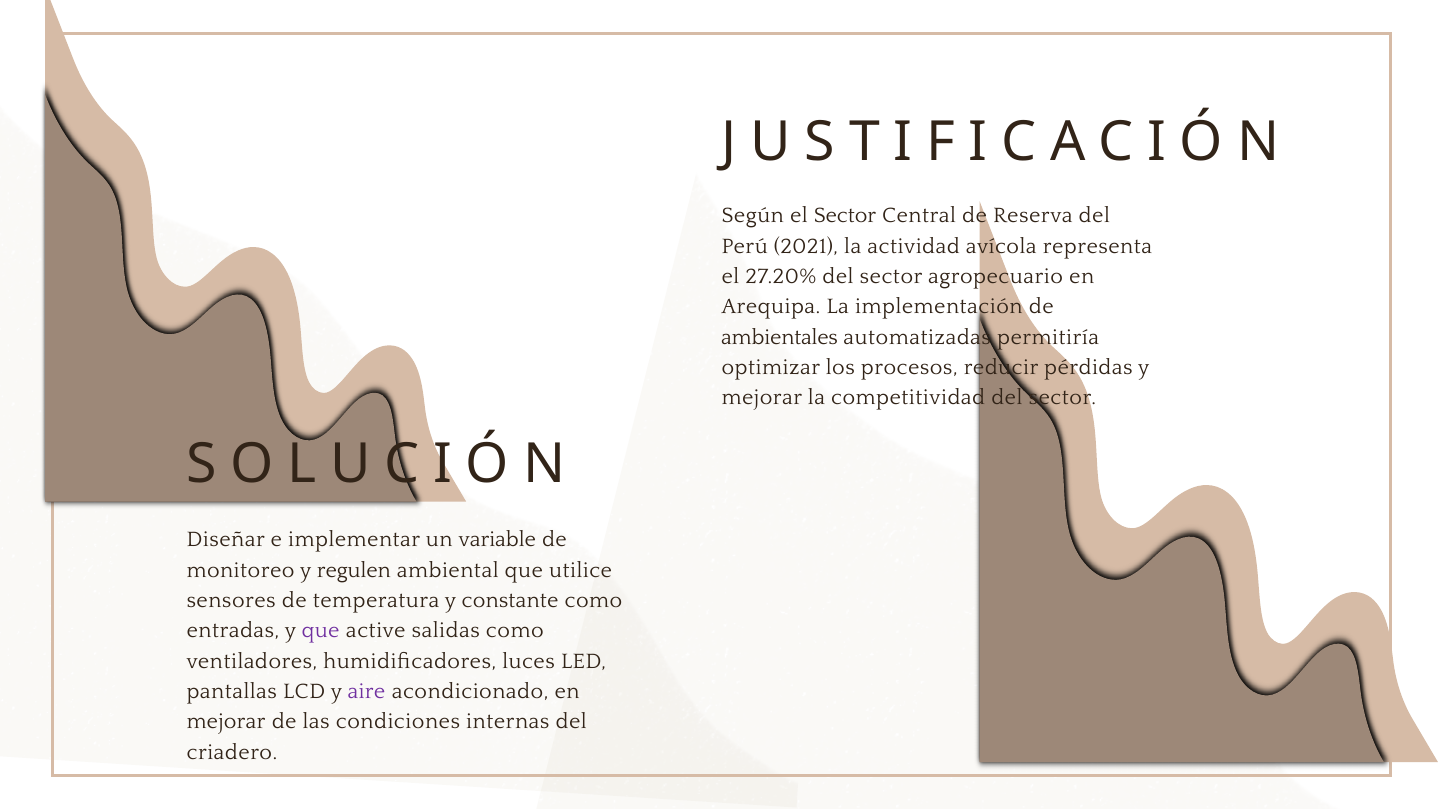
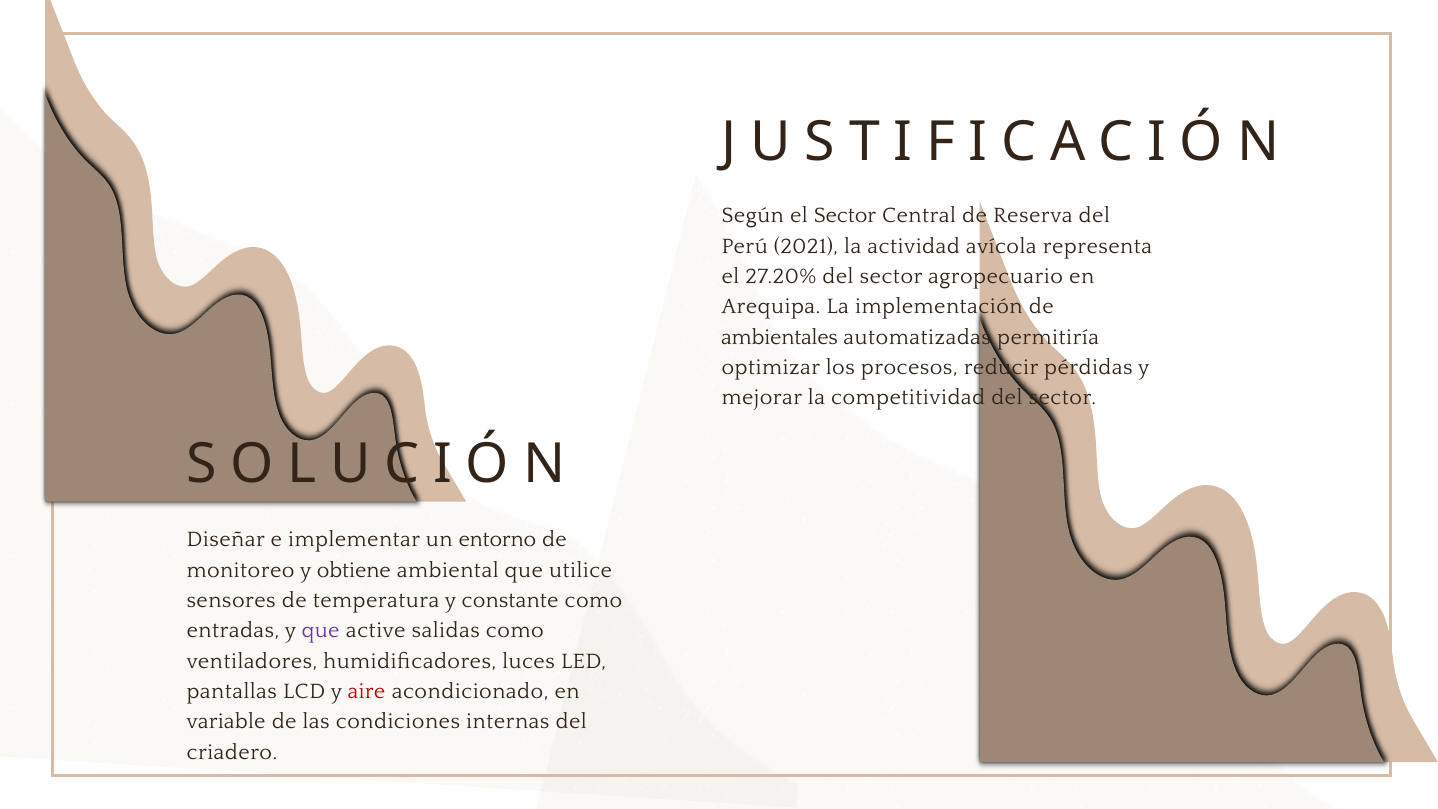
variable: variable -> entorno (497, 540)
regulen: regulen -> obtiene (354, 570)
aire colour: purple -> red (367, 691)
mejorar: mejorar -> variable (226, 722)
